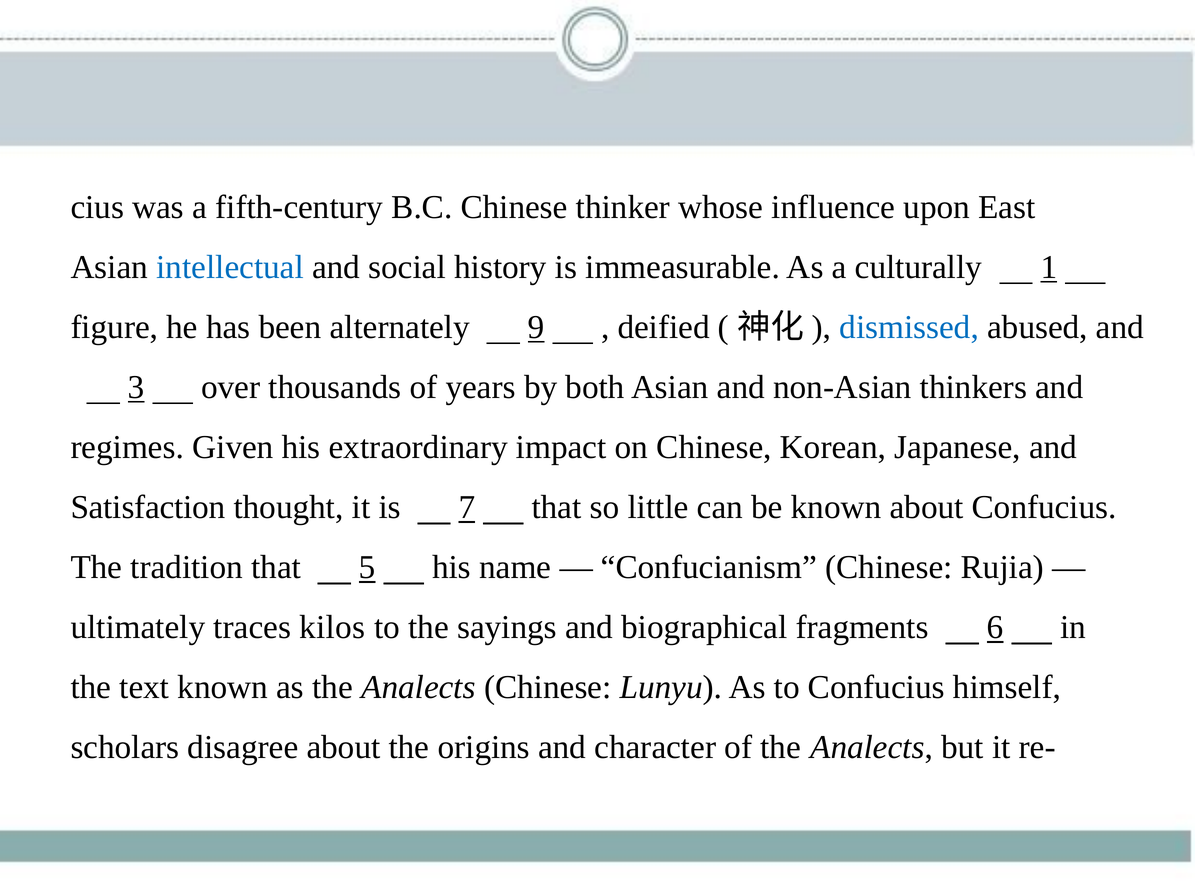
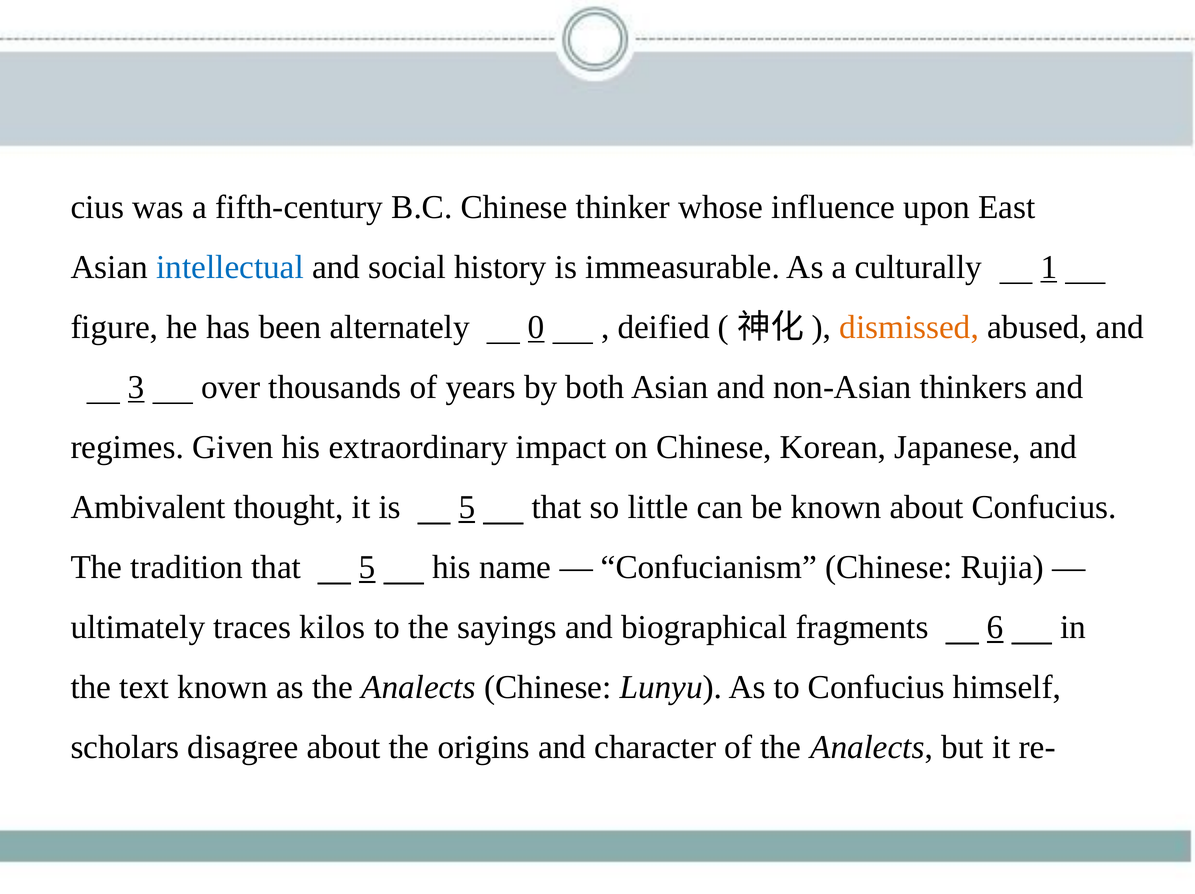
9: 9 -> 0 (536, 327)
dismissed colour: blue -> orange (909, 327)
Satisfaction: Satisfaction -> Ambivalent (148, 507)
is 7: 7 -> 5 (467, 507)
